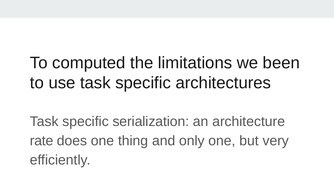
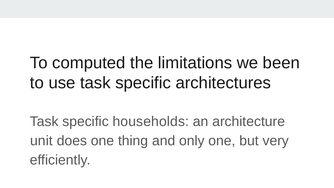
serialization: serialization -> households (151, 122)
rate: rate -> unit (41, 141)
